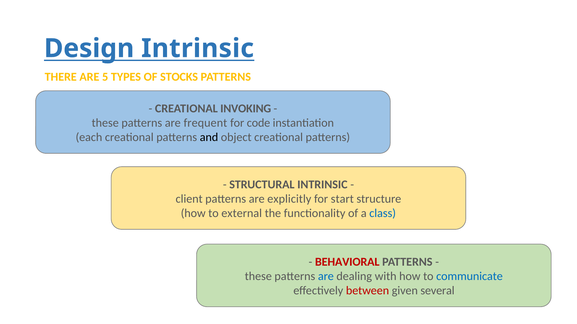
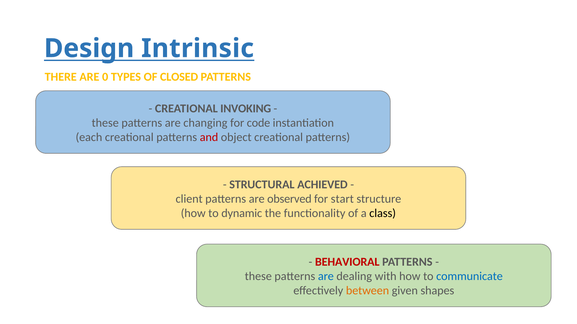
5: 5 -> 0 (105, 77)
STOCKS: STOCKS -> CLOSED (179, 77)
frequent: frequent -> changing (205, 123)
and colour: black -> red (209, 138)
STRUCTURAL INTRINSIC: INTRINSIC -> ACHIEVED (322, 185)
explicitly: explicitly -> observed (289, 199)
external: external -> dynamic (242, 214)
class colour: blue -> black (383, 214)
between colour: red -> orange (368, 291)
several: several -> shapes (437, 291)
